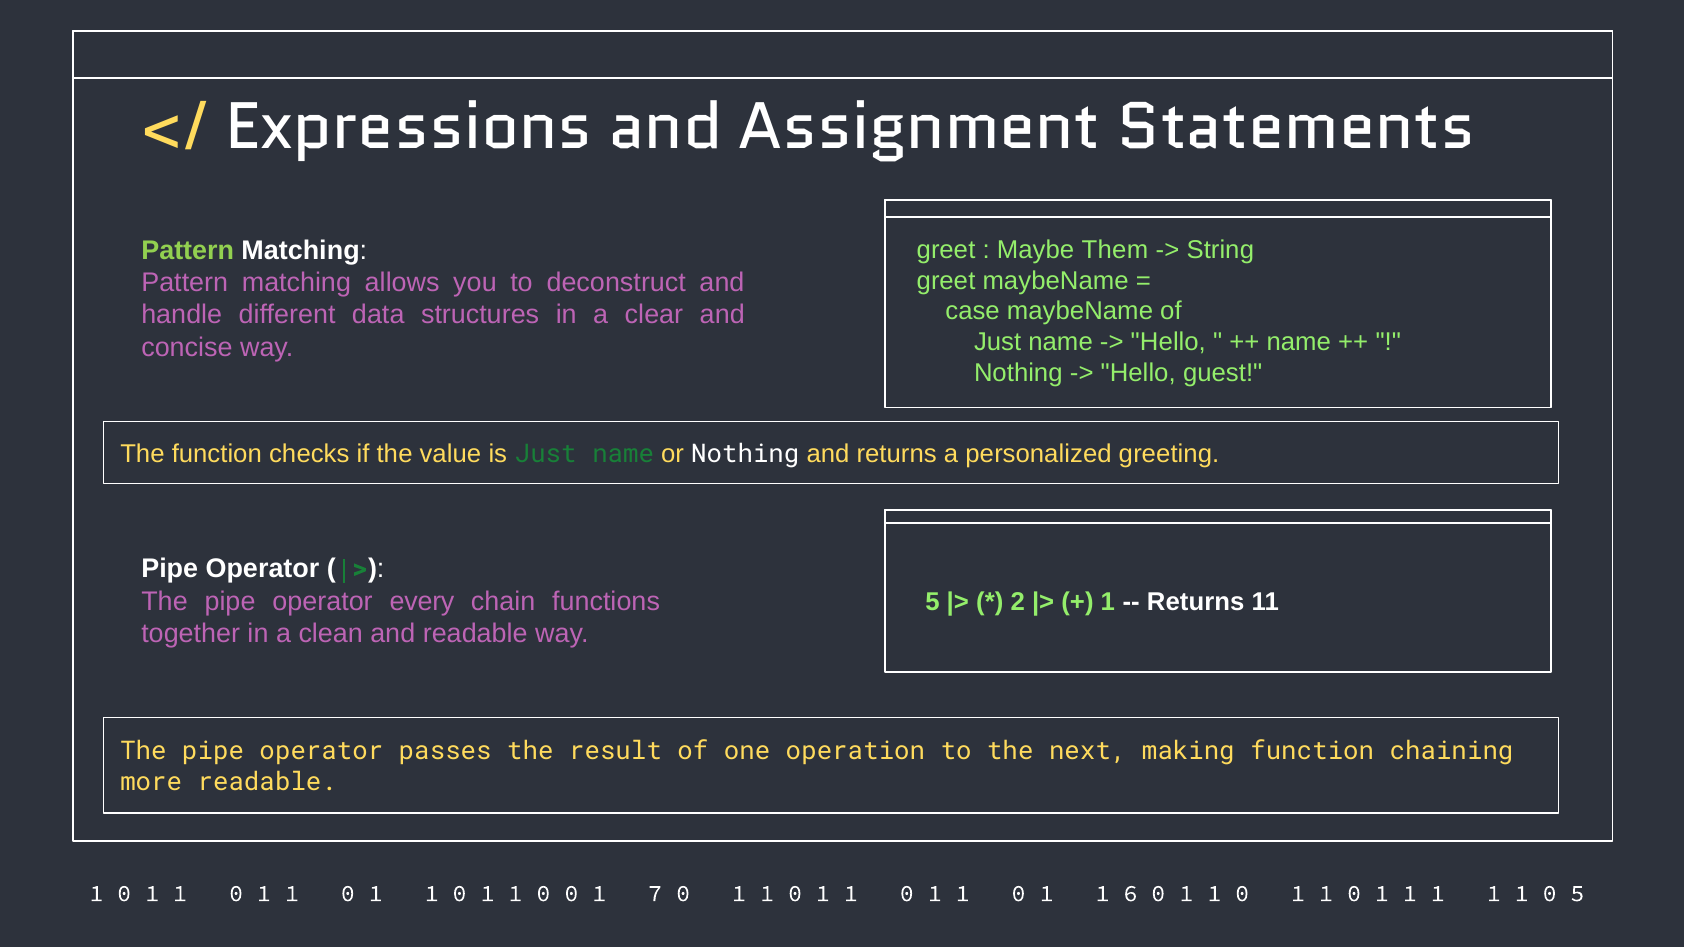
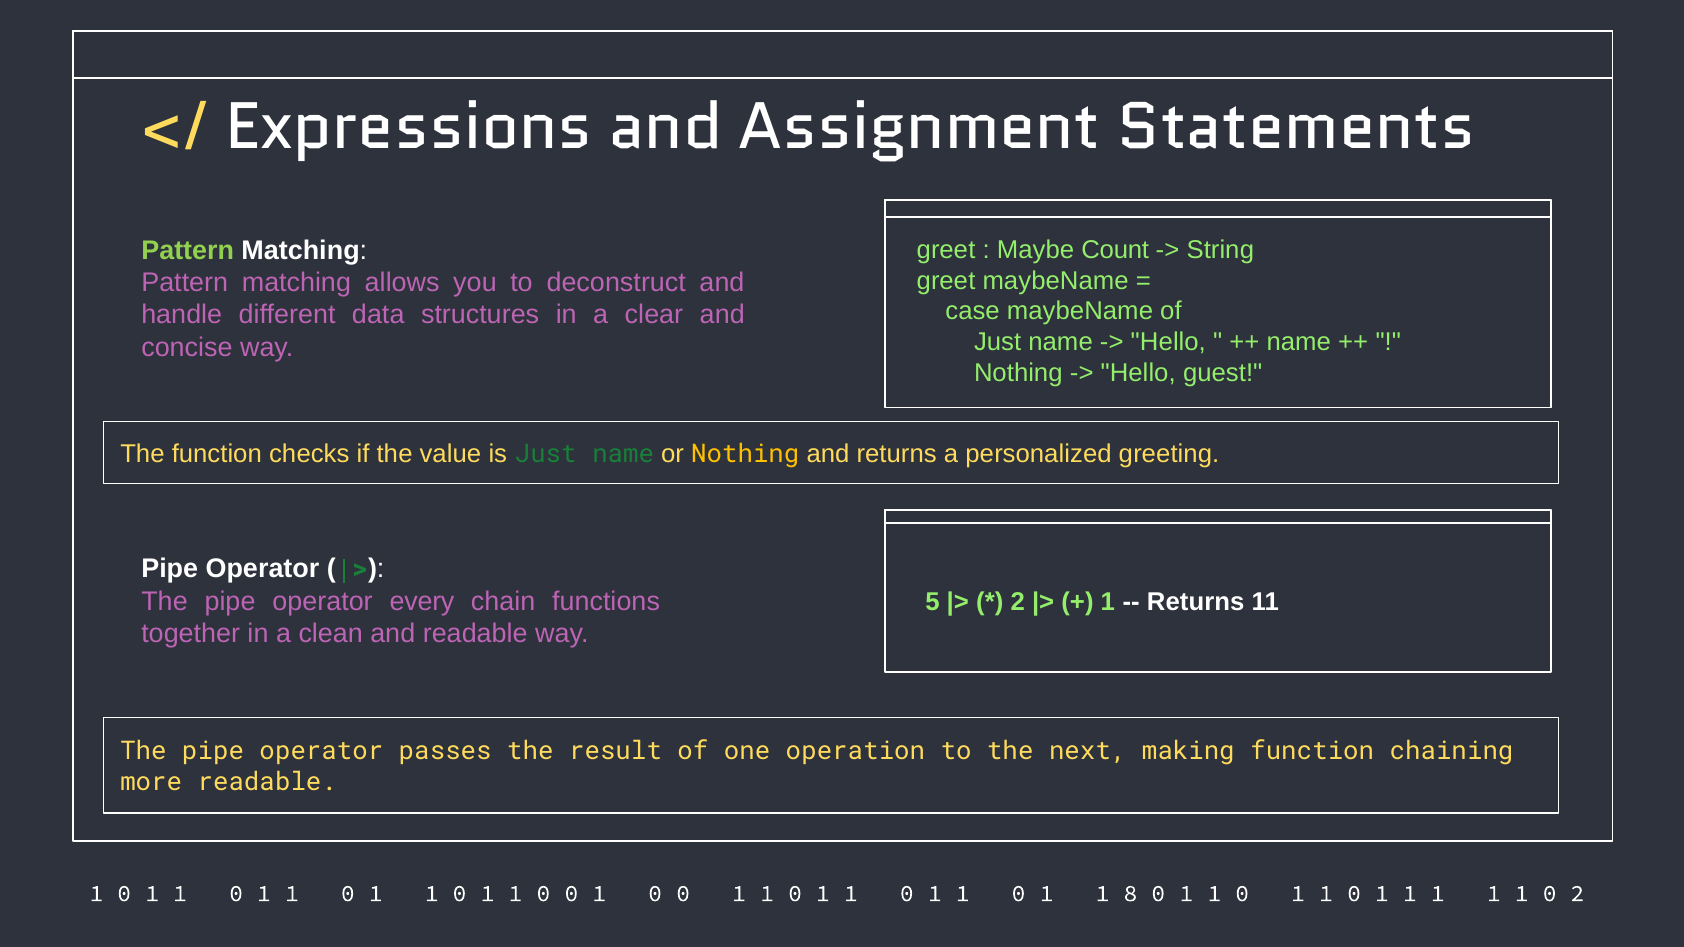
Them: Them -> Count (1115, 250)
Nothing colour: white -> yellow (745, 454)
7: 7 -> 0 (655, 894)
6: 6 -> 8 (1130, 894)
5: 5 -> 2 (1577, 894)
